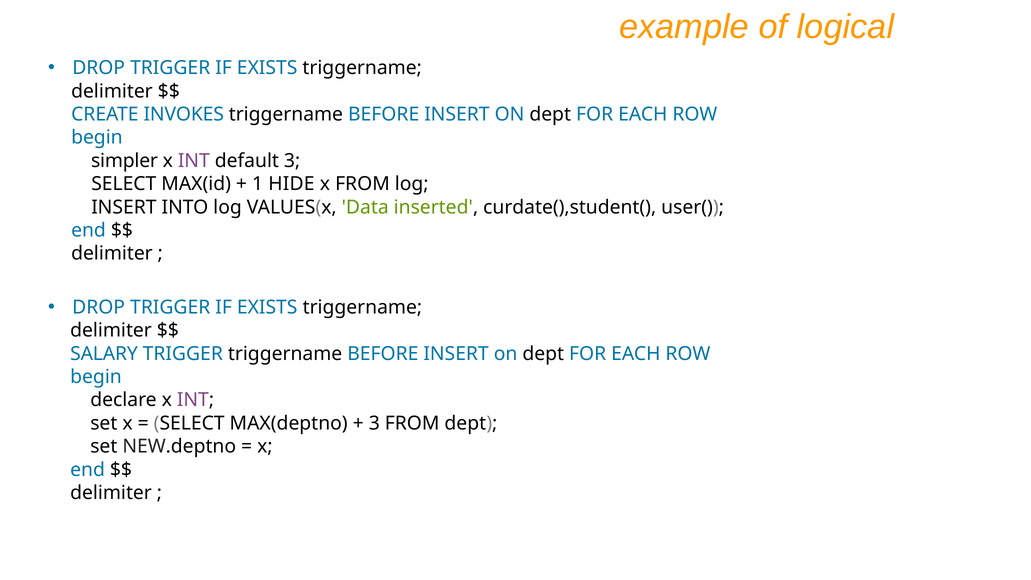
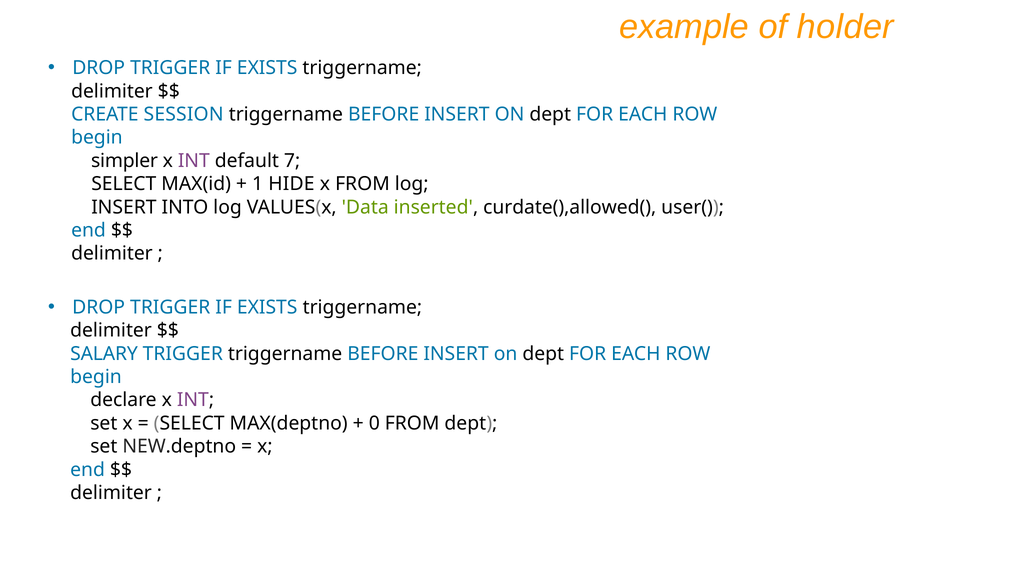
logical: logical -> holder (845, 27)
INVOKES: INVOKES -> SESSION (184, 114)
default 3: 3 -> 7 (292, 161)
curdate(),student(: curdate(),student( -> curdate(),allowed( (570, 207)
3: 3 -> 0 (374, 423)
